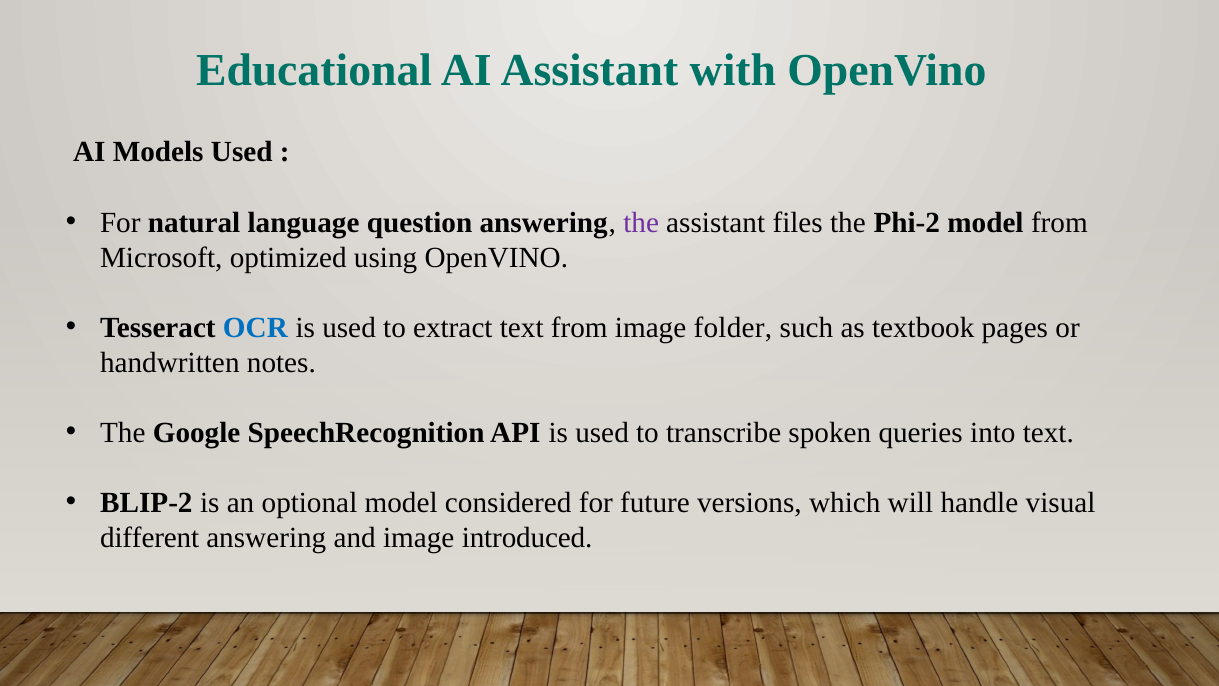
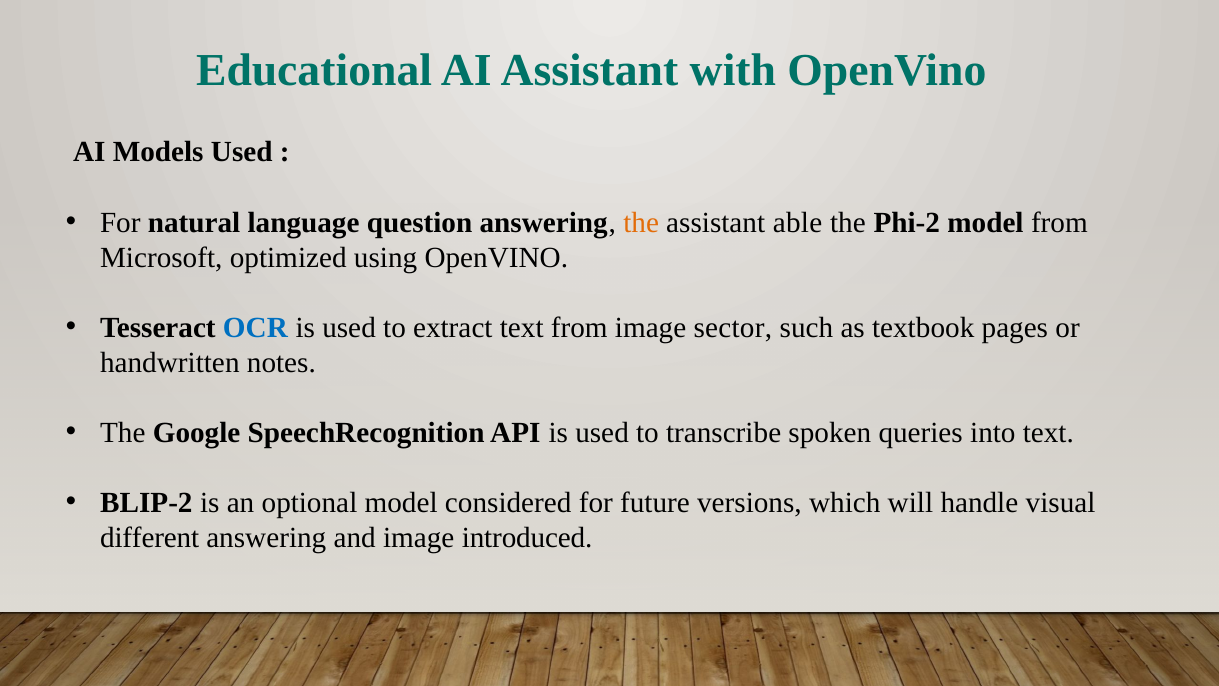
the colour: purple -> orange (641, 222)
files: files -> able (798, 222)
folder: folder -> sector (733, 327)
